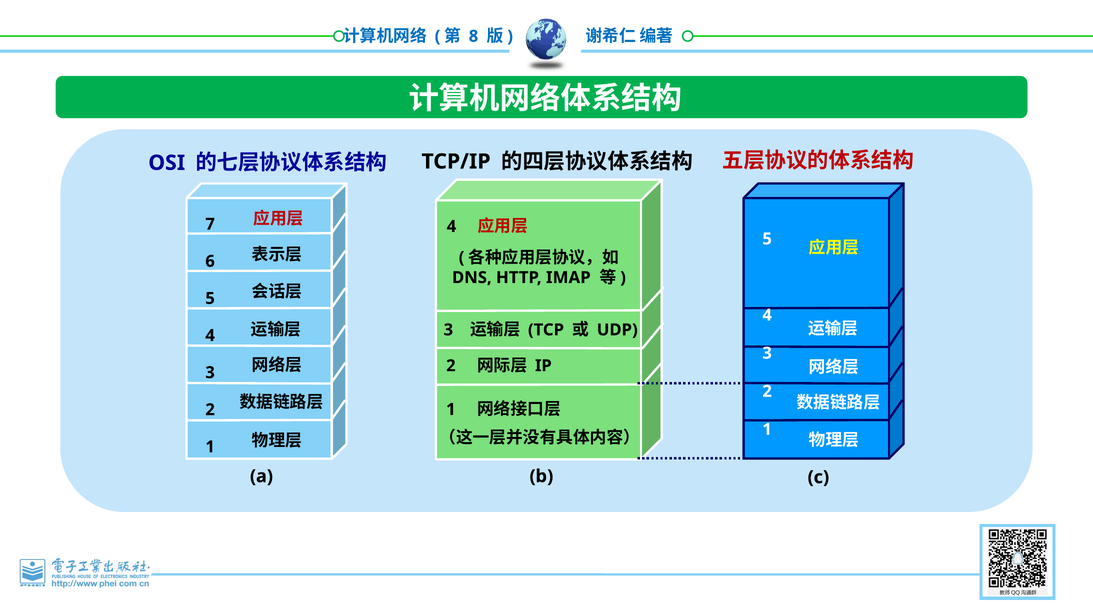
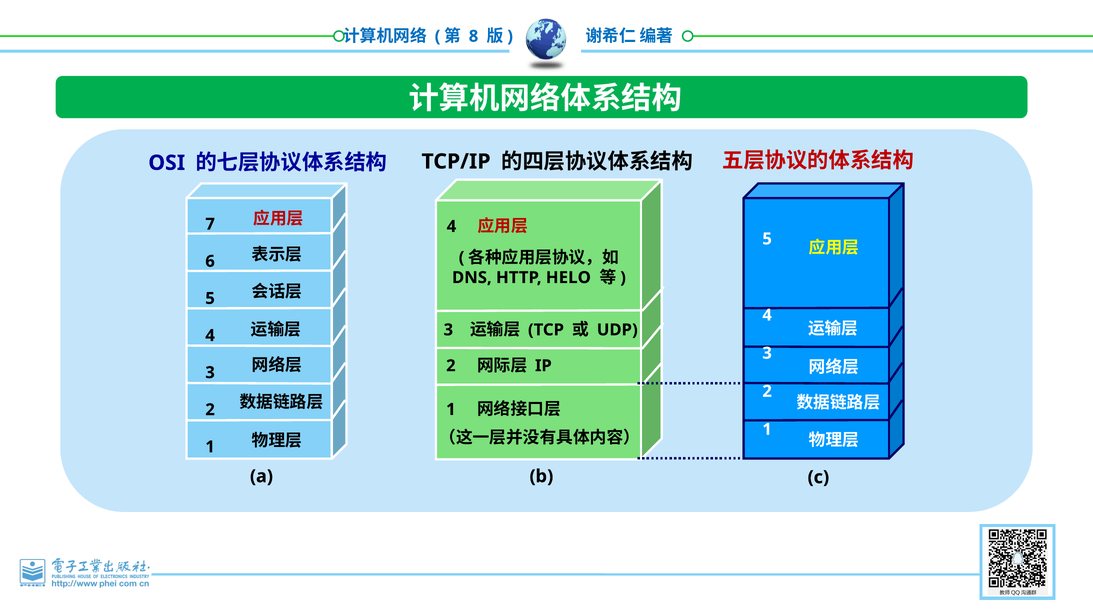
IMAP: IMAP -> HELO (568, 278)
